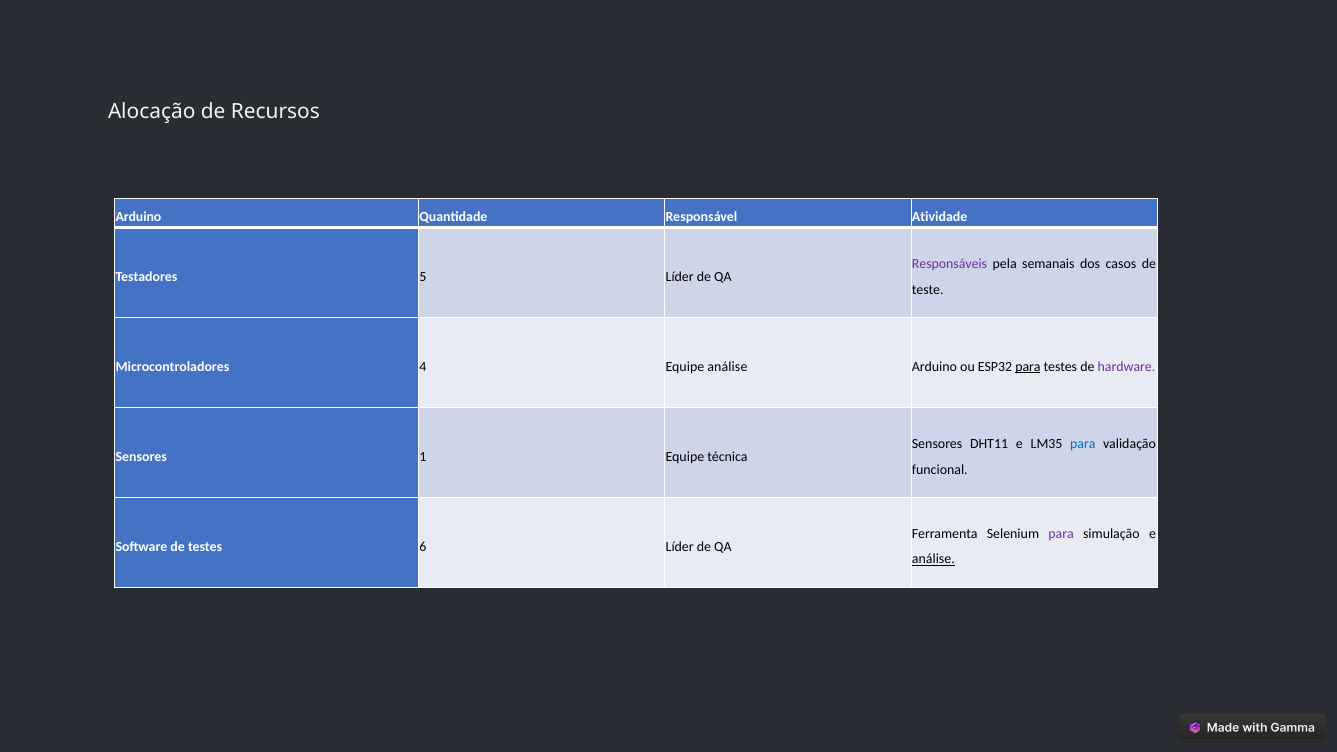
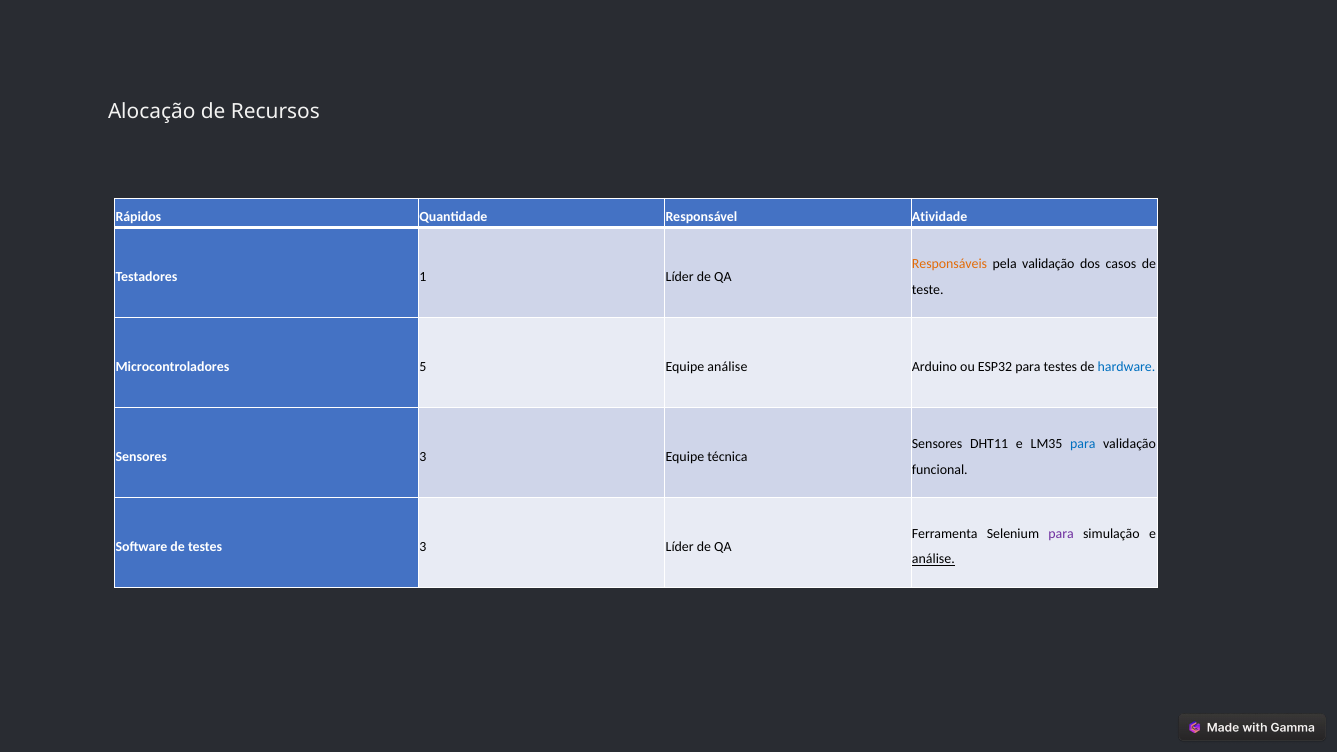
Arduino: Arduino -> Rápidos (138, 217)
Responsáveis colour: purple -> orange (950, 264)
pela semanais: semanais -> validação (1048, 264)
5: 5 -> 1 (423, 277)
4: 4 -> 5 (423, 367)
para underline: present -> none (1028, 367)
hardware colour: purple -> blue (1127, 367)
Sensores 1: 1 -> 3 (423, 457)
testes 6: 6 -> 3 (423, 547)
